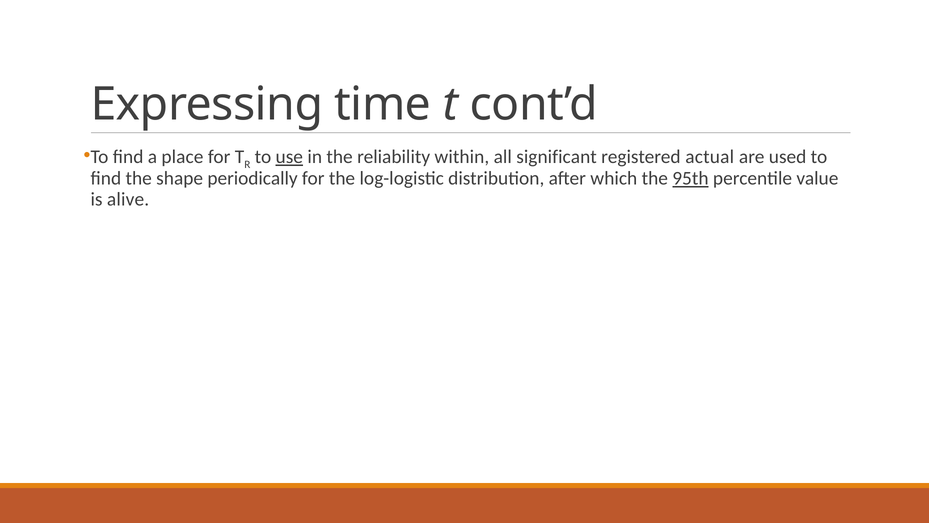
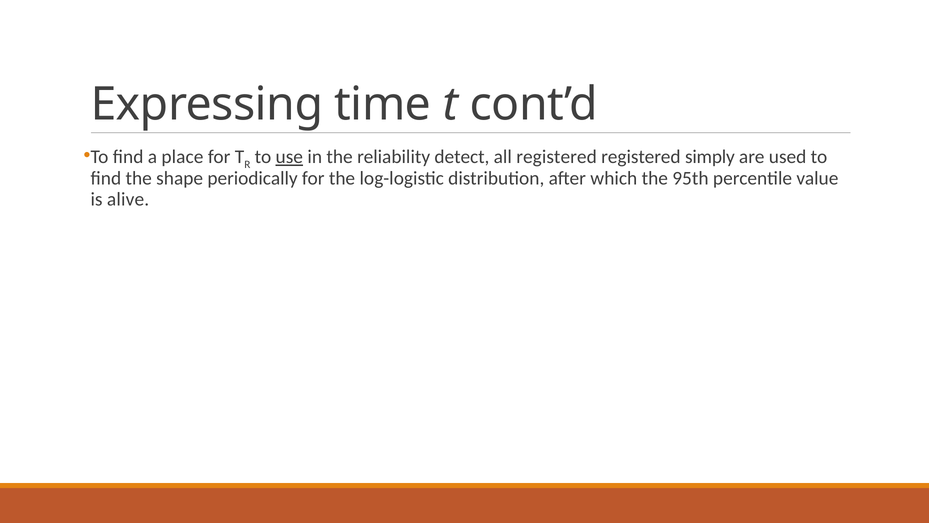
within: within -> detect (462, 157)
all significant: significant -> registered (557, 157)
actual: actual -> simply (710, 157)
95th underline: present -> none (690, 178)
